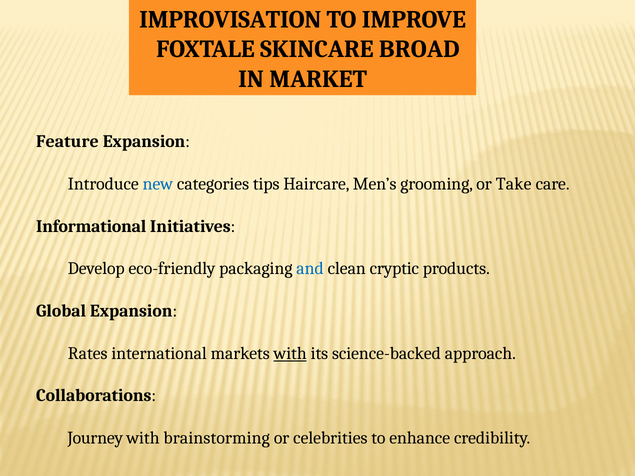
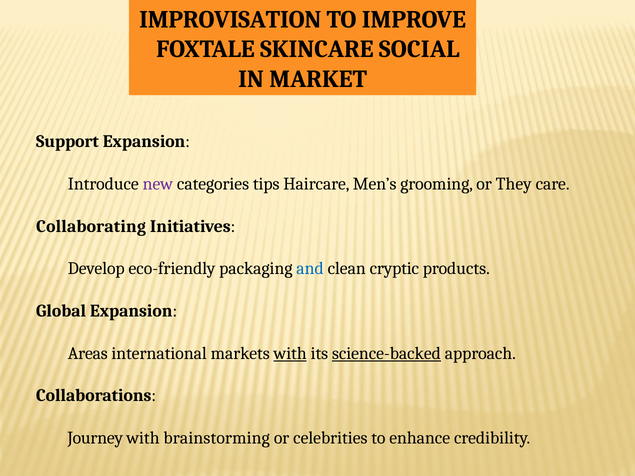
BROAD: BROAD -> SOCIAL (419, 49)
Feature: Feature -> Support (68, 142)
new colour: blue -> purple (158, 184)
Take: Take -> They (514, 184)
Informational: Informational -> Collaborating (91, 226)
Rates: Rates -> Areas (88, 353)
science-backed underline: none -> present (386, 353)
